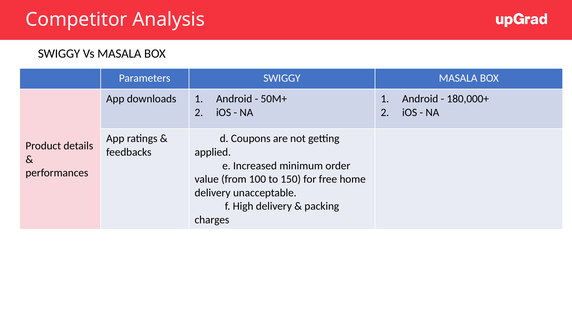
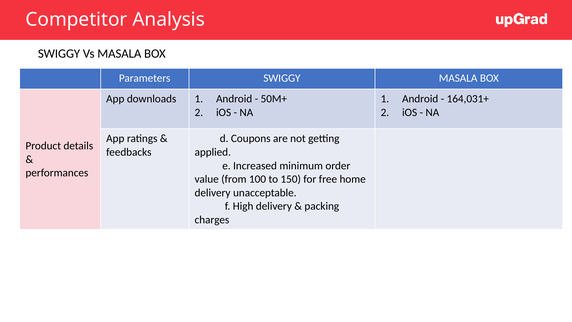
180,000+: 180,000+ -> 164,031+ (468, 99)
